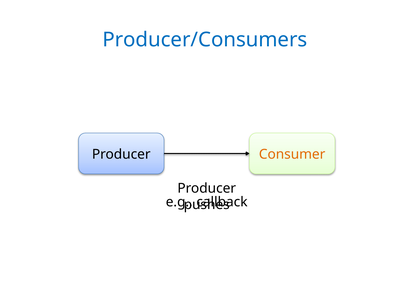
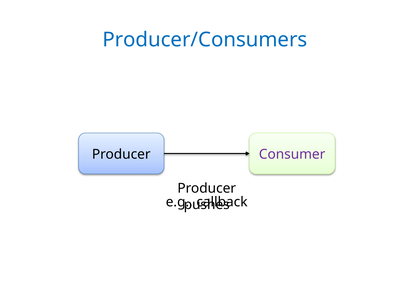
Consumer colour: orange -> purple (292, 155)
